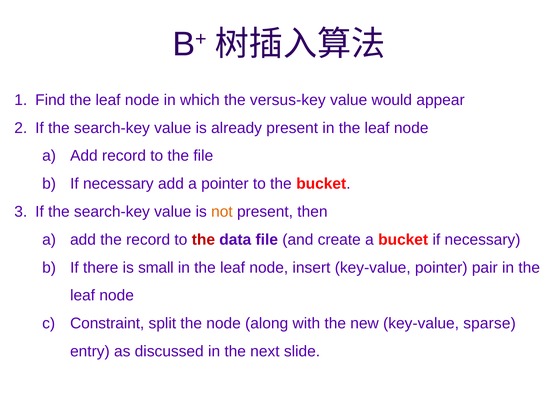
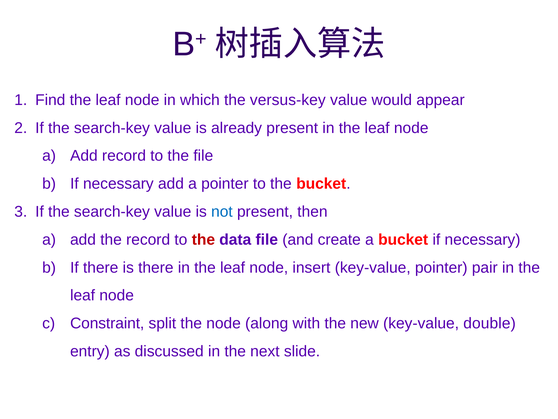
not colour: orange -> blue (222, 211)
is small: small -> there (156, 267)
sparse: sparse -> double (490, 323)
